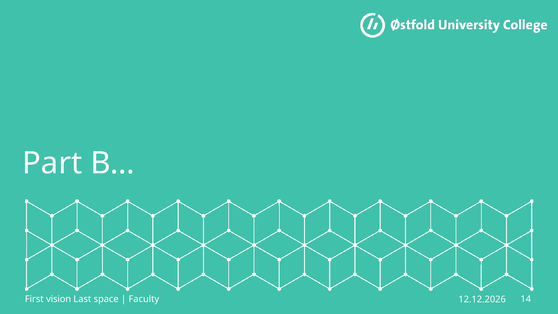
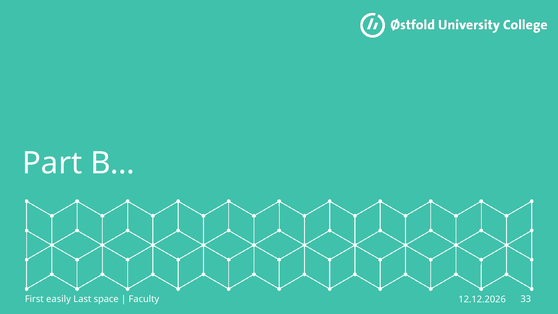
vision: vision -> easily (59, 299)
14: 14 -> 33 (526, 299)
